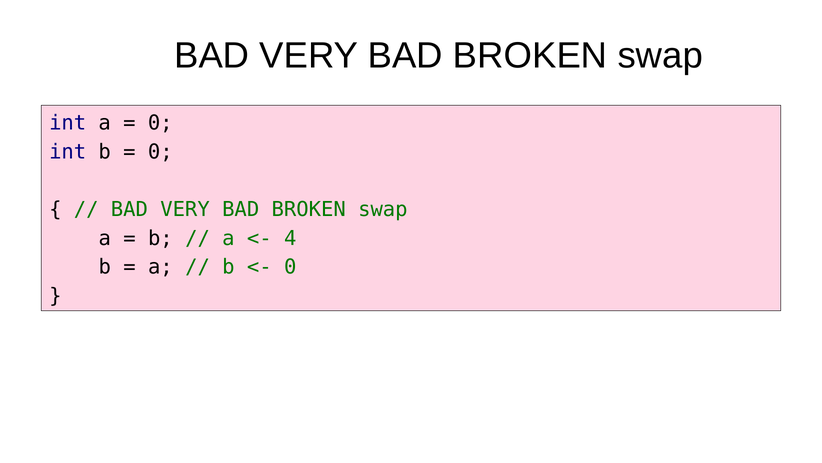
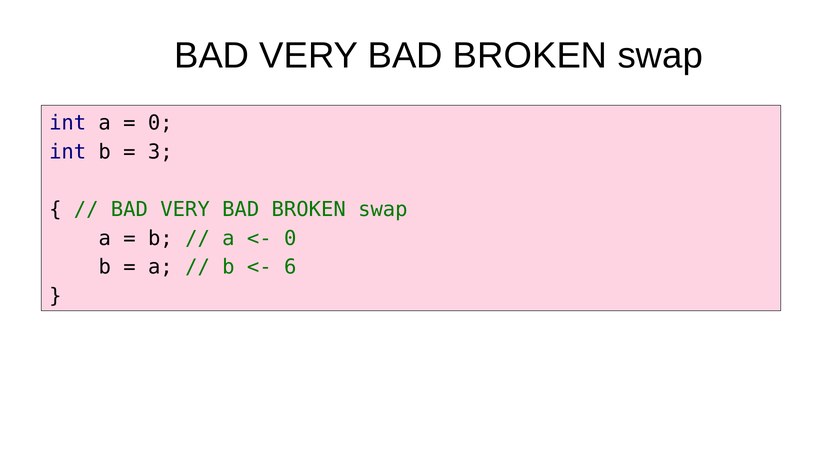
0: 0 -> 3 (160, 152)
4: 4 -> 0 (290, 238)
0: 0 -> 6 (290, 267)
